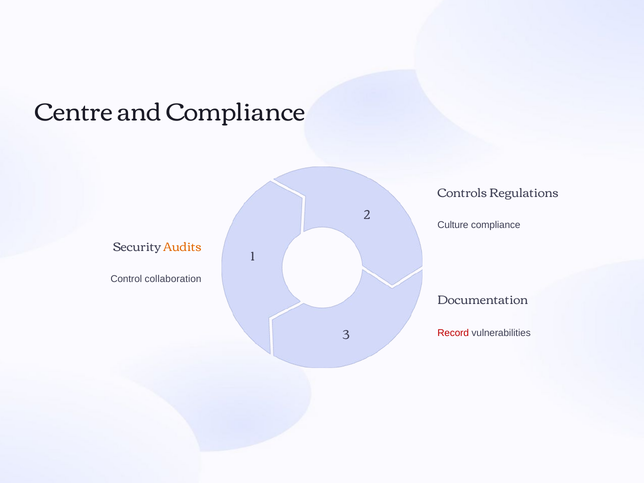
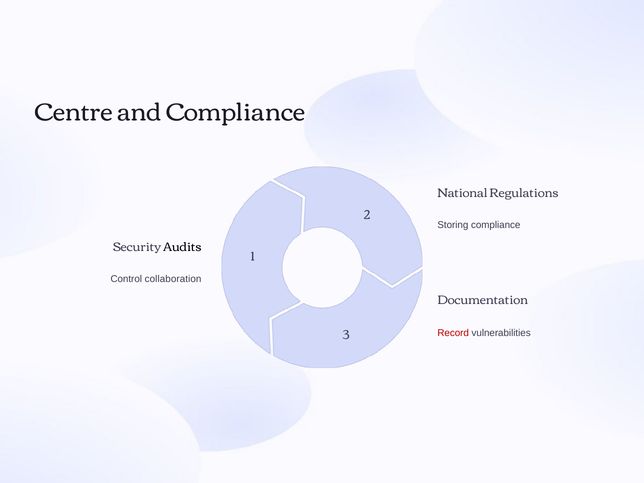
Controls: Controls -> National (462, 193)
Culture: Culture -> Storing (453, 225)
Audits colour: orange -> black (182, 247)
